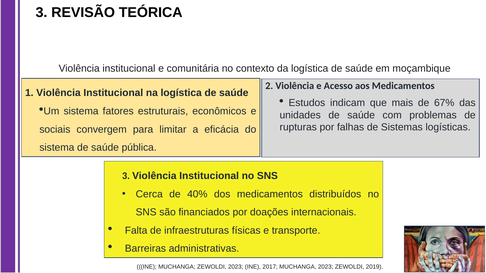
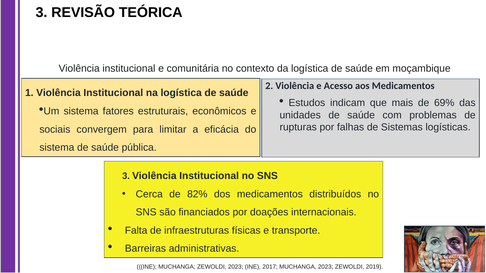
67%: 67% -> 69% (444, 103)
40%: 40% -> 82% (197, 194)
